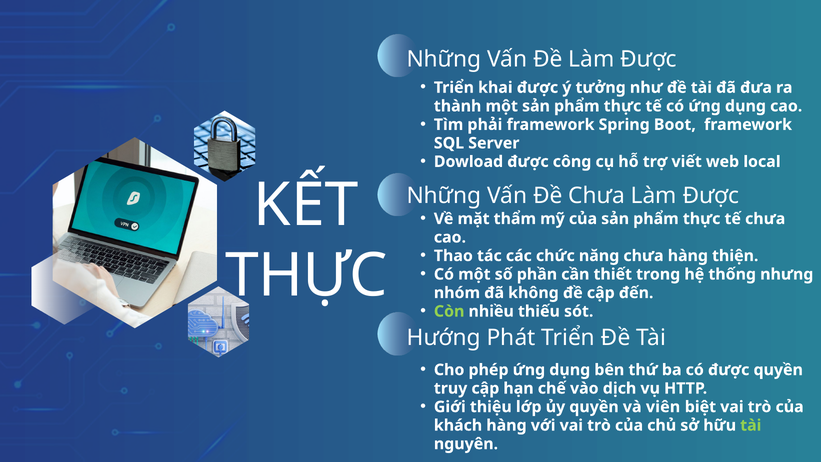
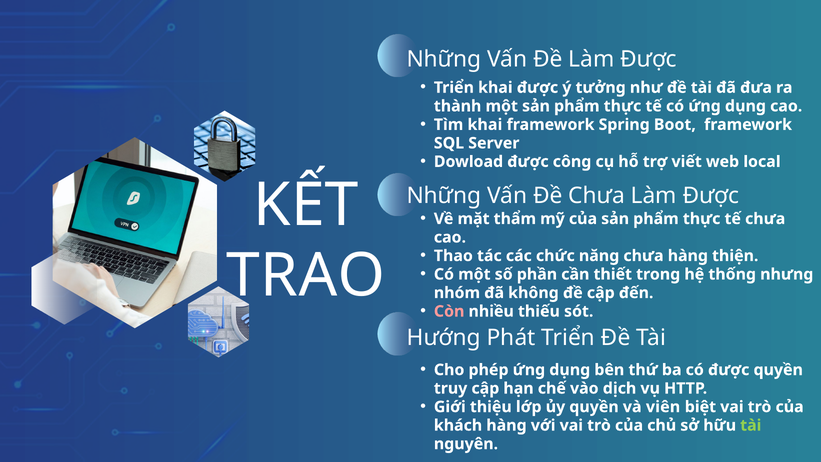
Tìm phải: phải -> khai (485, 125)
THỰC: THỰC -> TRAO (306, 276)
Còn colour: light green -> pink (449, 311)
